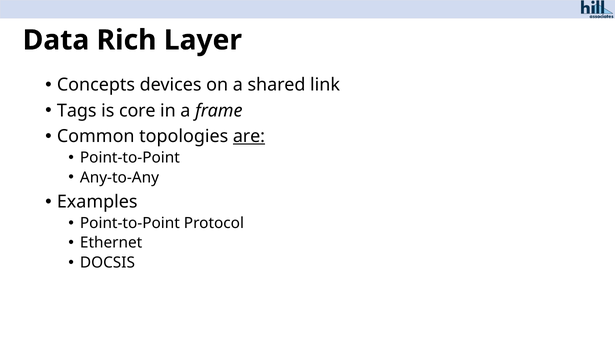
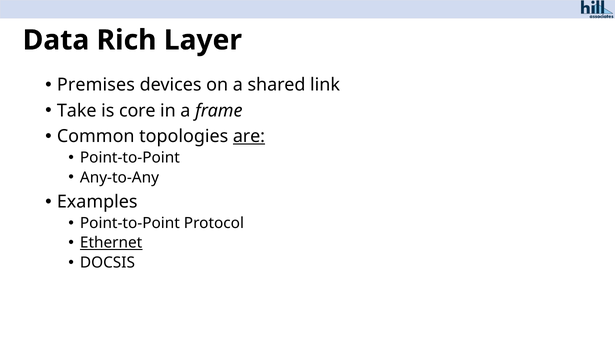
Concepts: Concepts -> Premises (96, 85)
Tags: Tags -> Take (77, 111)
Ethernet underline: none -> present (111, 243)
